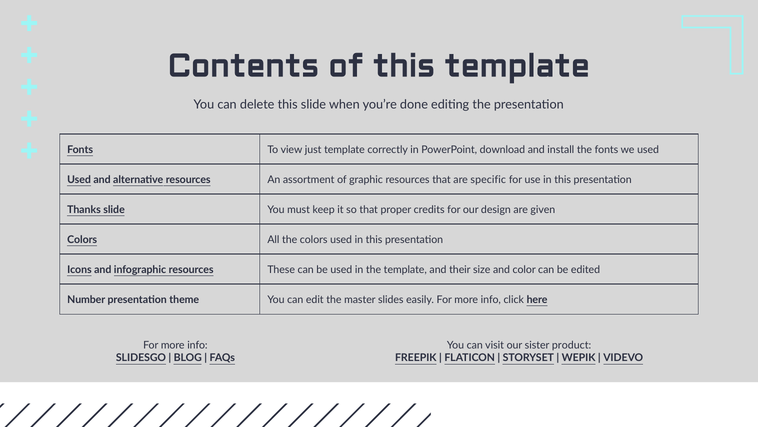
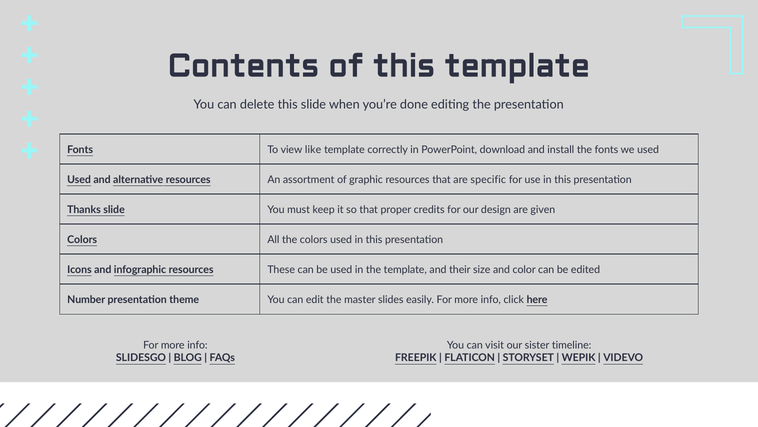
just: just -> like (313, 149)
product: product -> timeline (572, 345)
